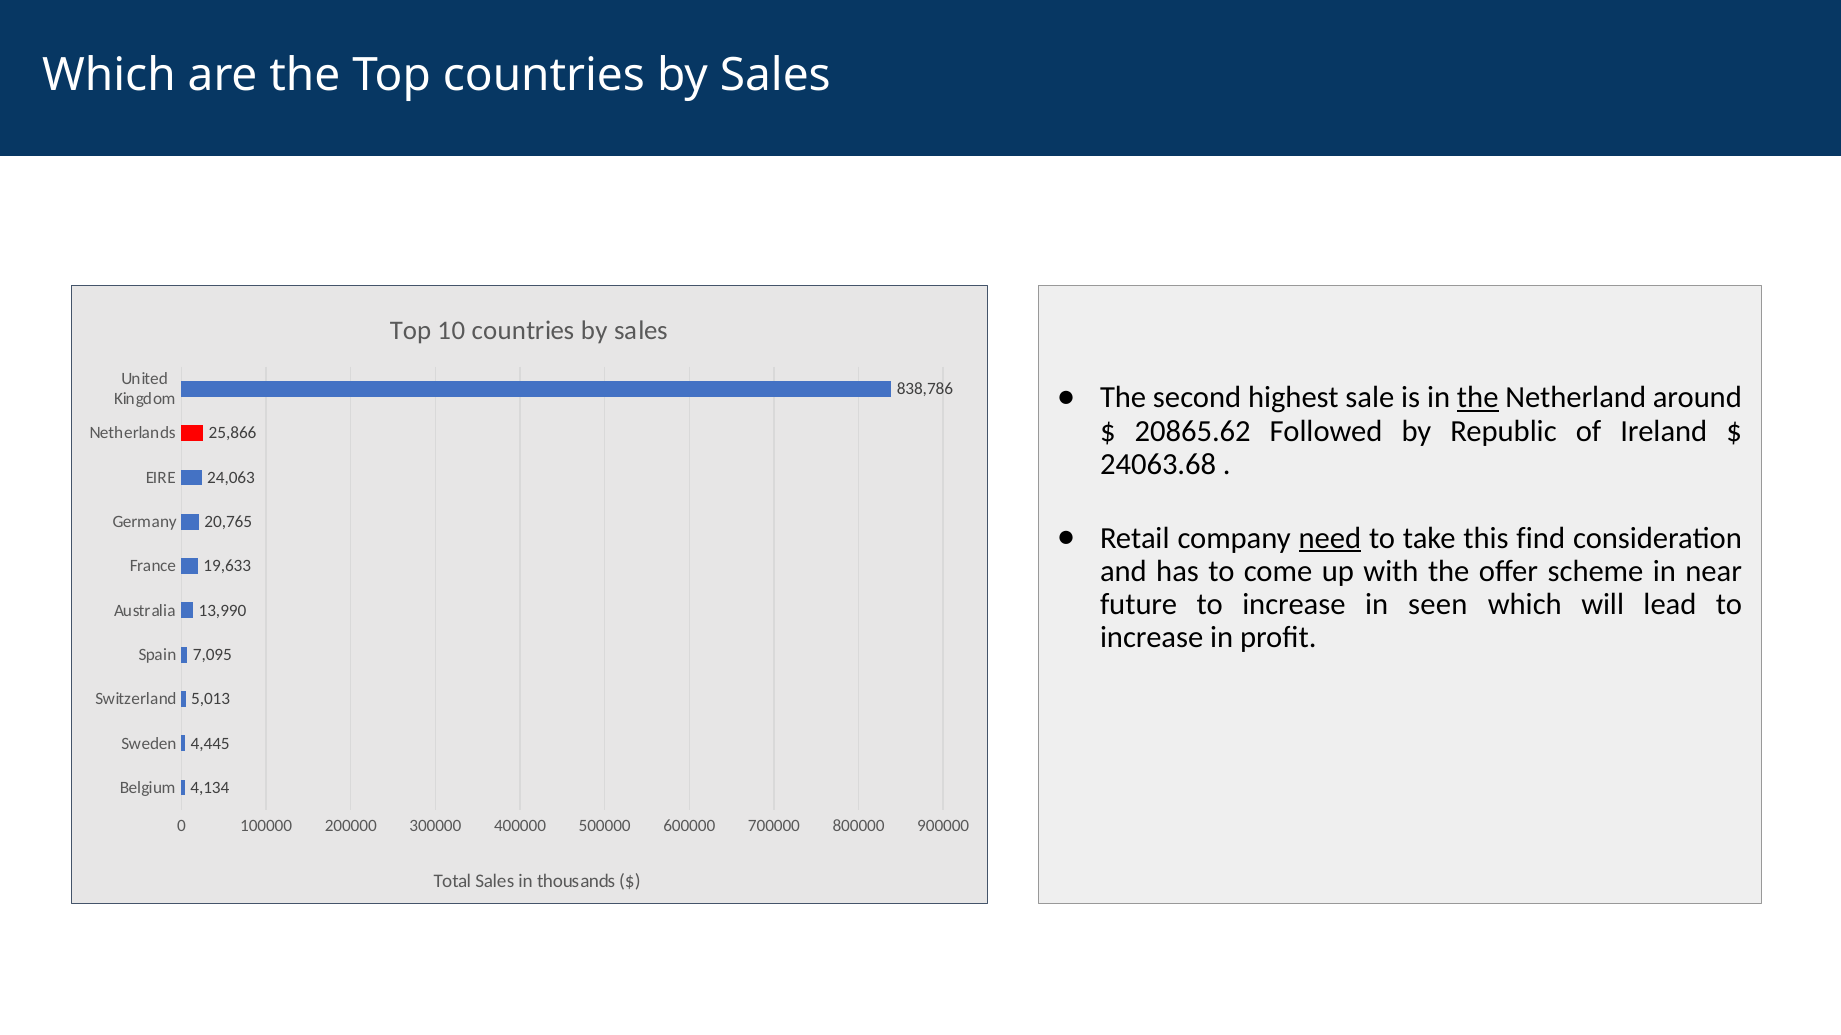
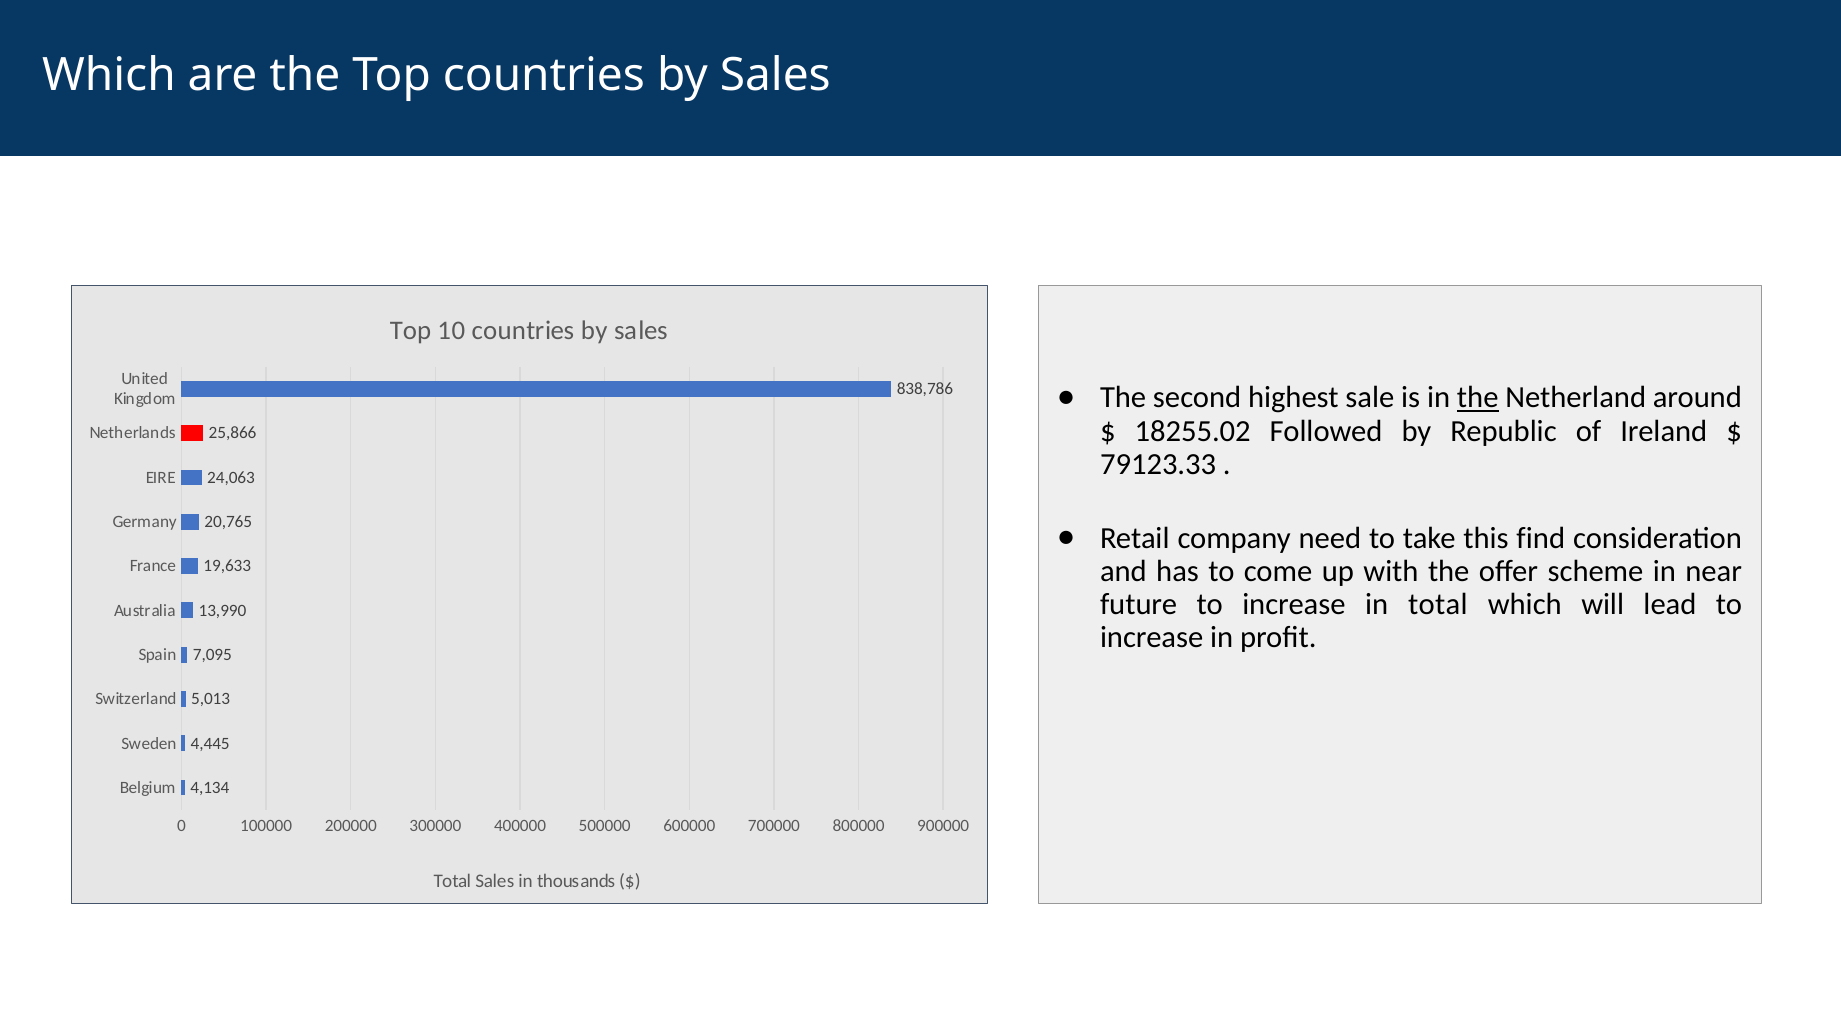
20865.62: 20865.62 -> 18255.02 (1193, 431)
24063.68: 24063.68 -> 79123.33 (1158, 464)
need underline: present -> none (1330, 538)
in seen: seen -> total (1438, 604)
